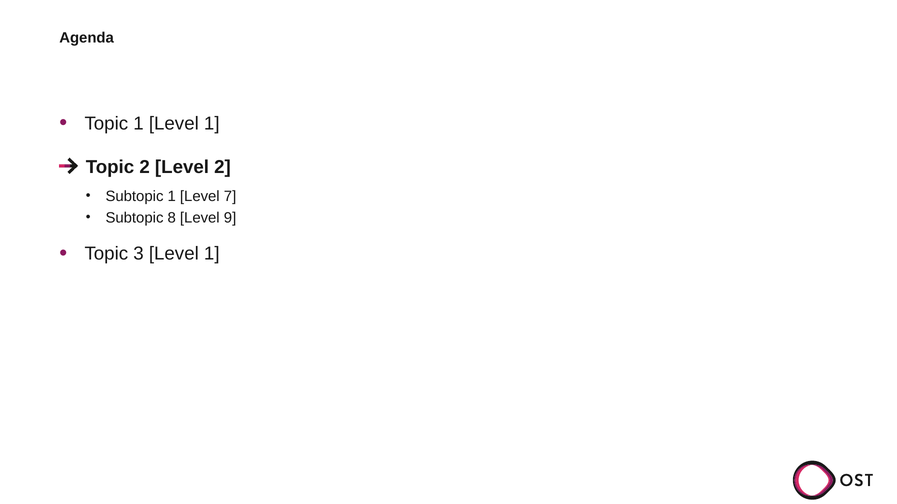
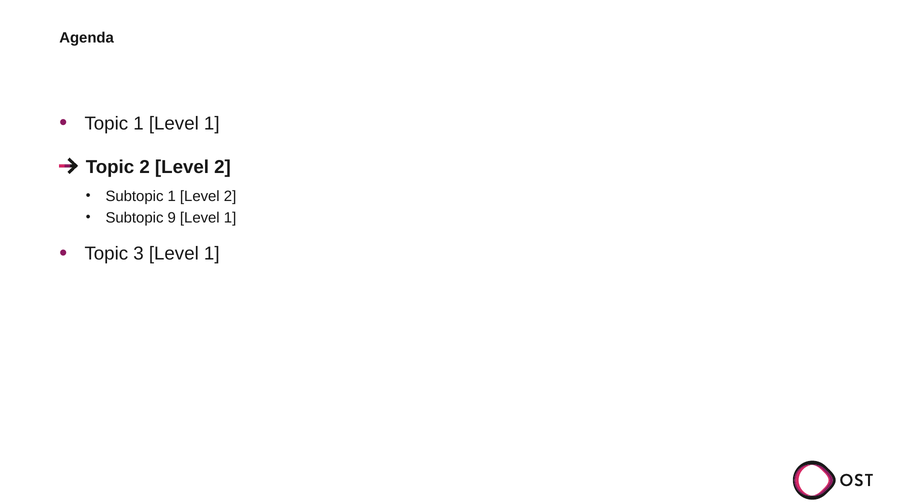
1 Level 7: 7 -> 2 (230, 196)
8: 8 -> 9 (172, 218)
9: 9 -> 1 (230, 218)
